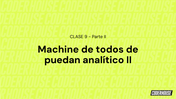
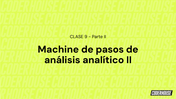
todos: todos -> pasos (110, 49)
puedan: puedan -> análisis (62, 60)
